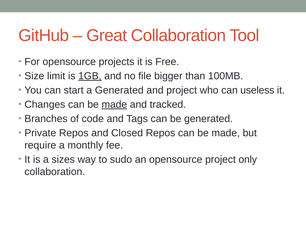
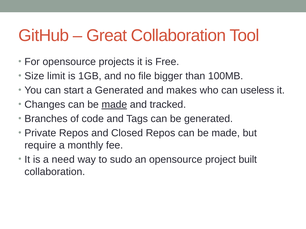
1GB underline: present -> none (90, 76)
and project: project -> makes (182, 90)
sizes: sizes -> need (63, 160)
only: only -> built (248, 160)
